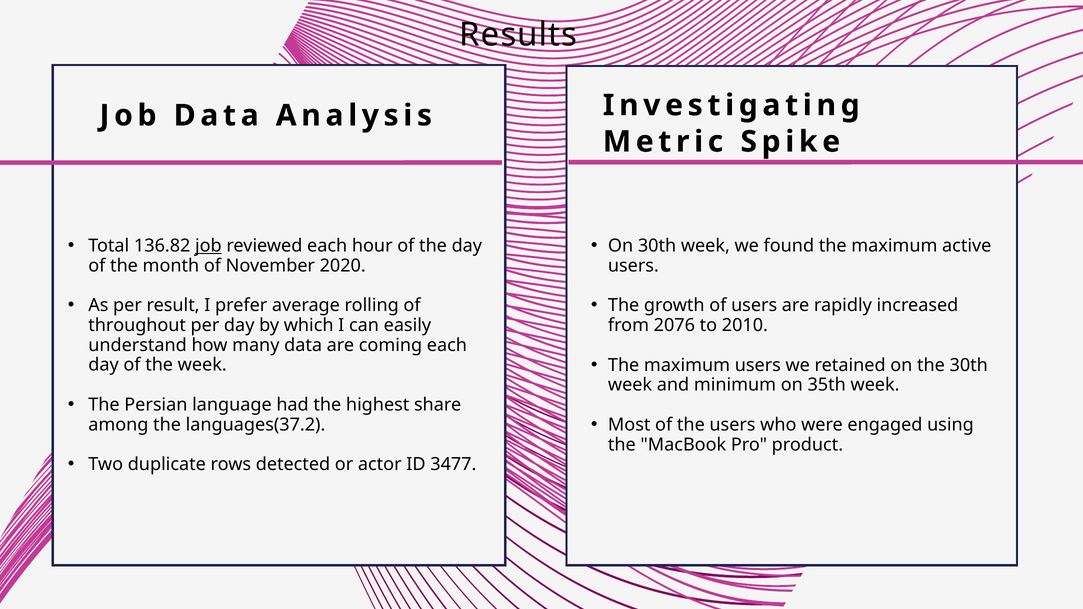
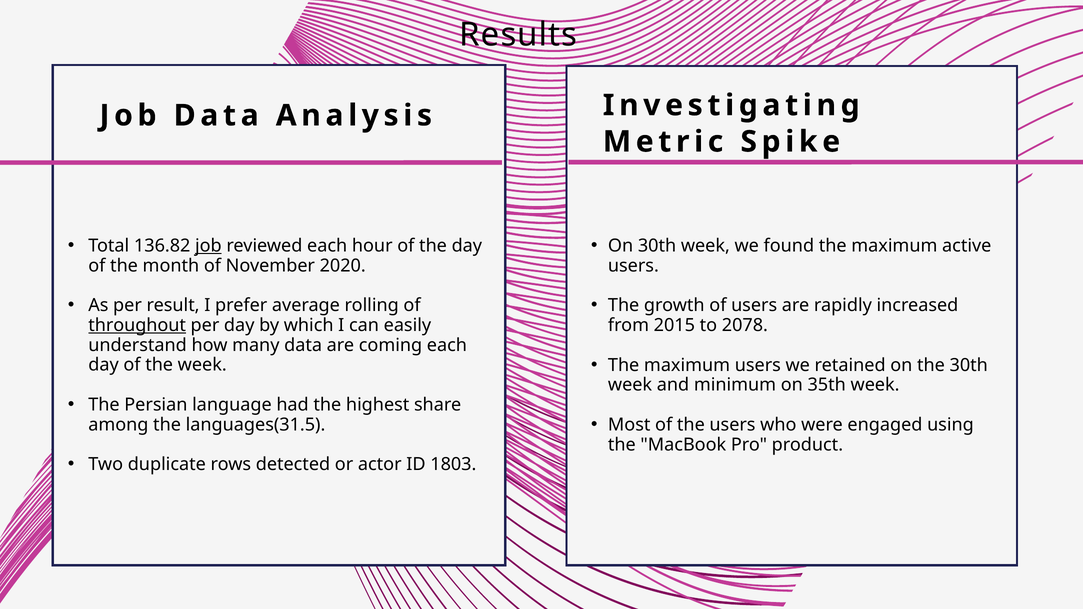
throughout underline: none -> present (137, 325)
2076: 2076 -> 2015 (674, 325)
2010: 2010 -> 2078 (745, 325)
languages(37.2: languages(37.2 -> languages(31.5 (256, 425)
3477: 3477 -> 1803 (453, 465)
